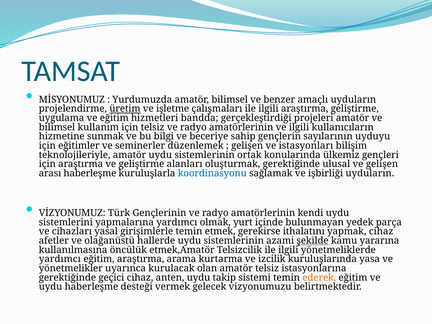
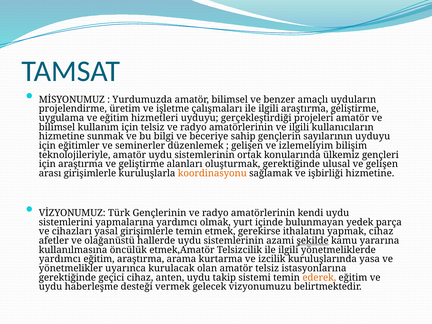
üretim underline: present -> none (125, 109)
hizmetleri bandda: bandda -> uyduyu (200, 118)
istasyonları: istasyonları -> izlemeliyim (306, 146)
arası haberleşme: haberleşme -> girişimlerle (90, 173)
koordinasyonu colour: blue -> orange (212, 173)
işbirliği uyduların: uyduların -> hizmetine (370, 173)
